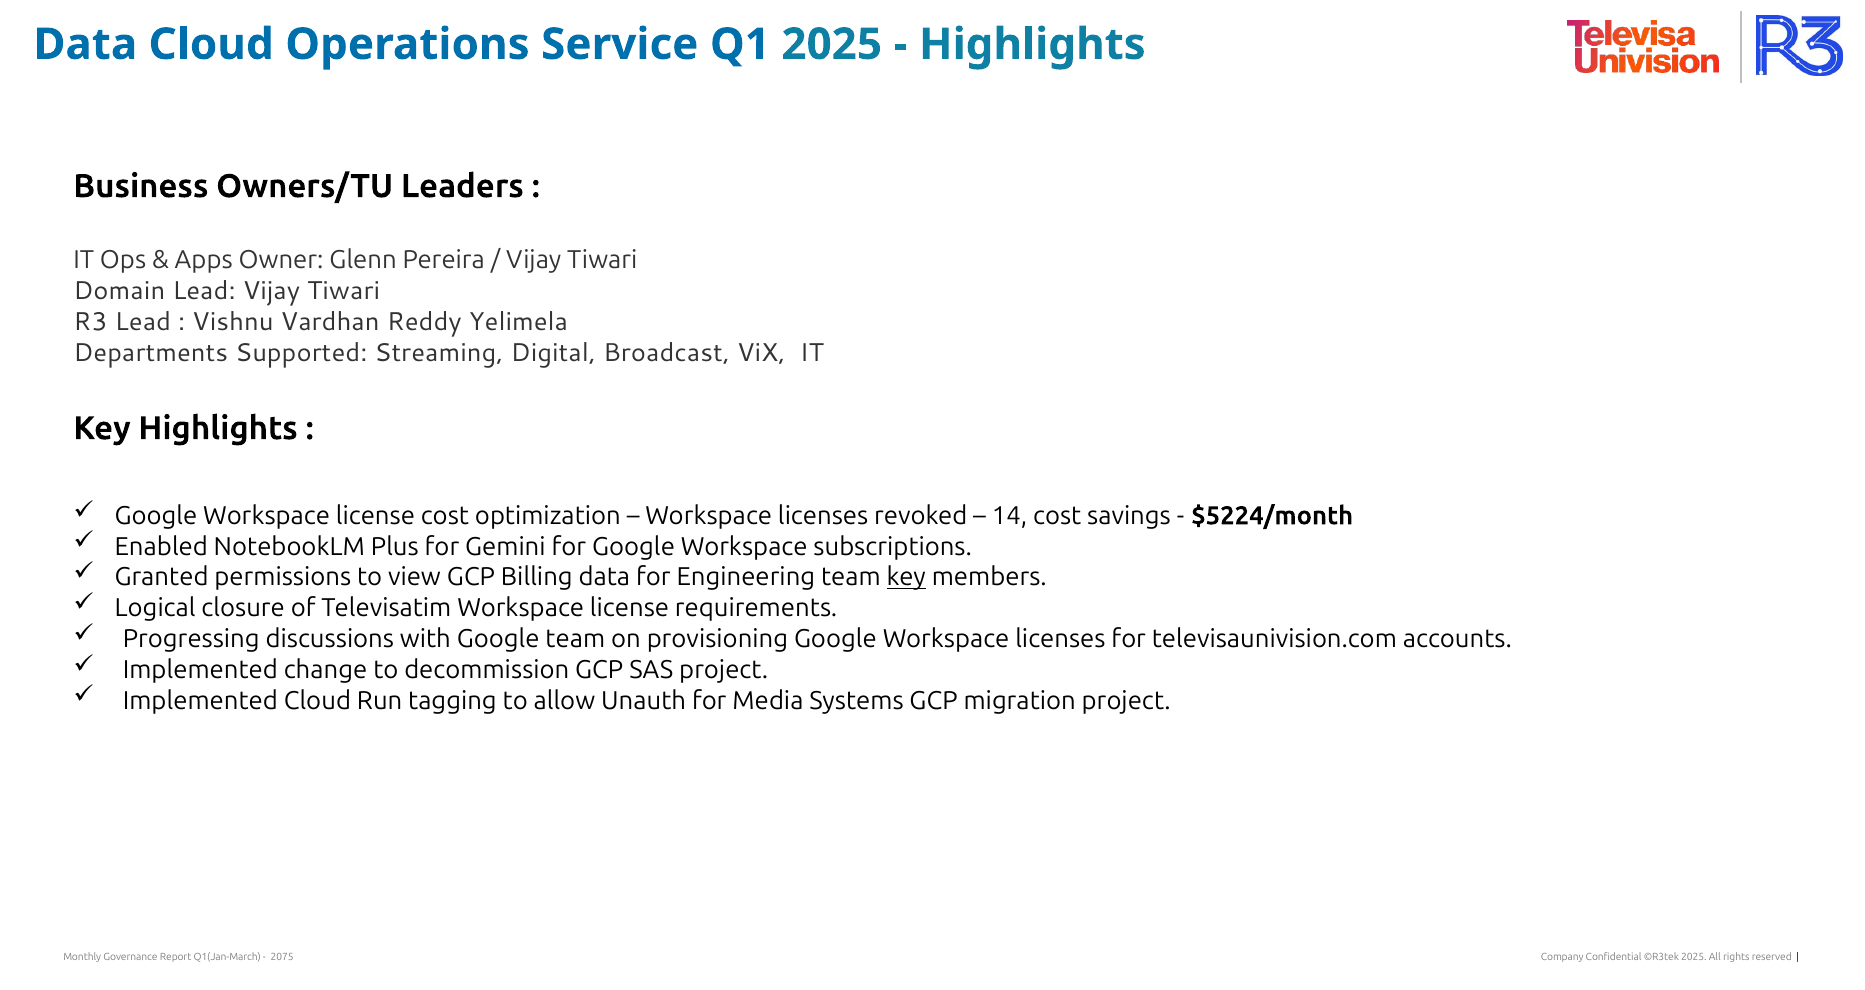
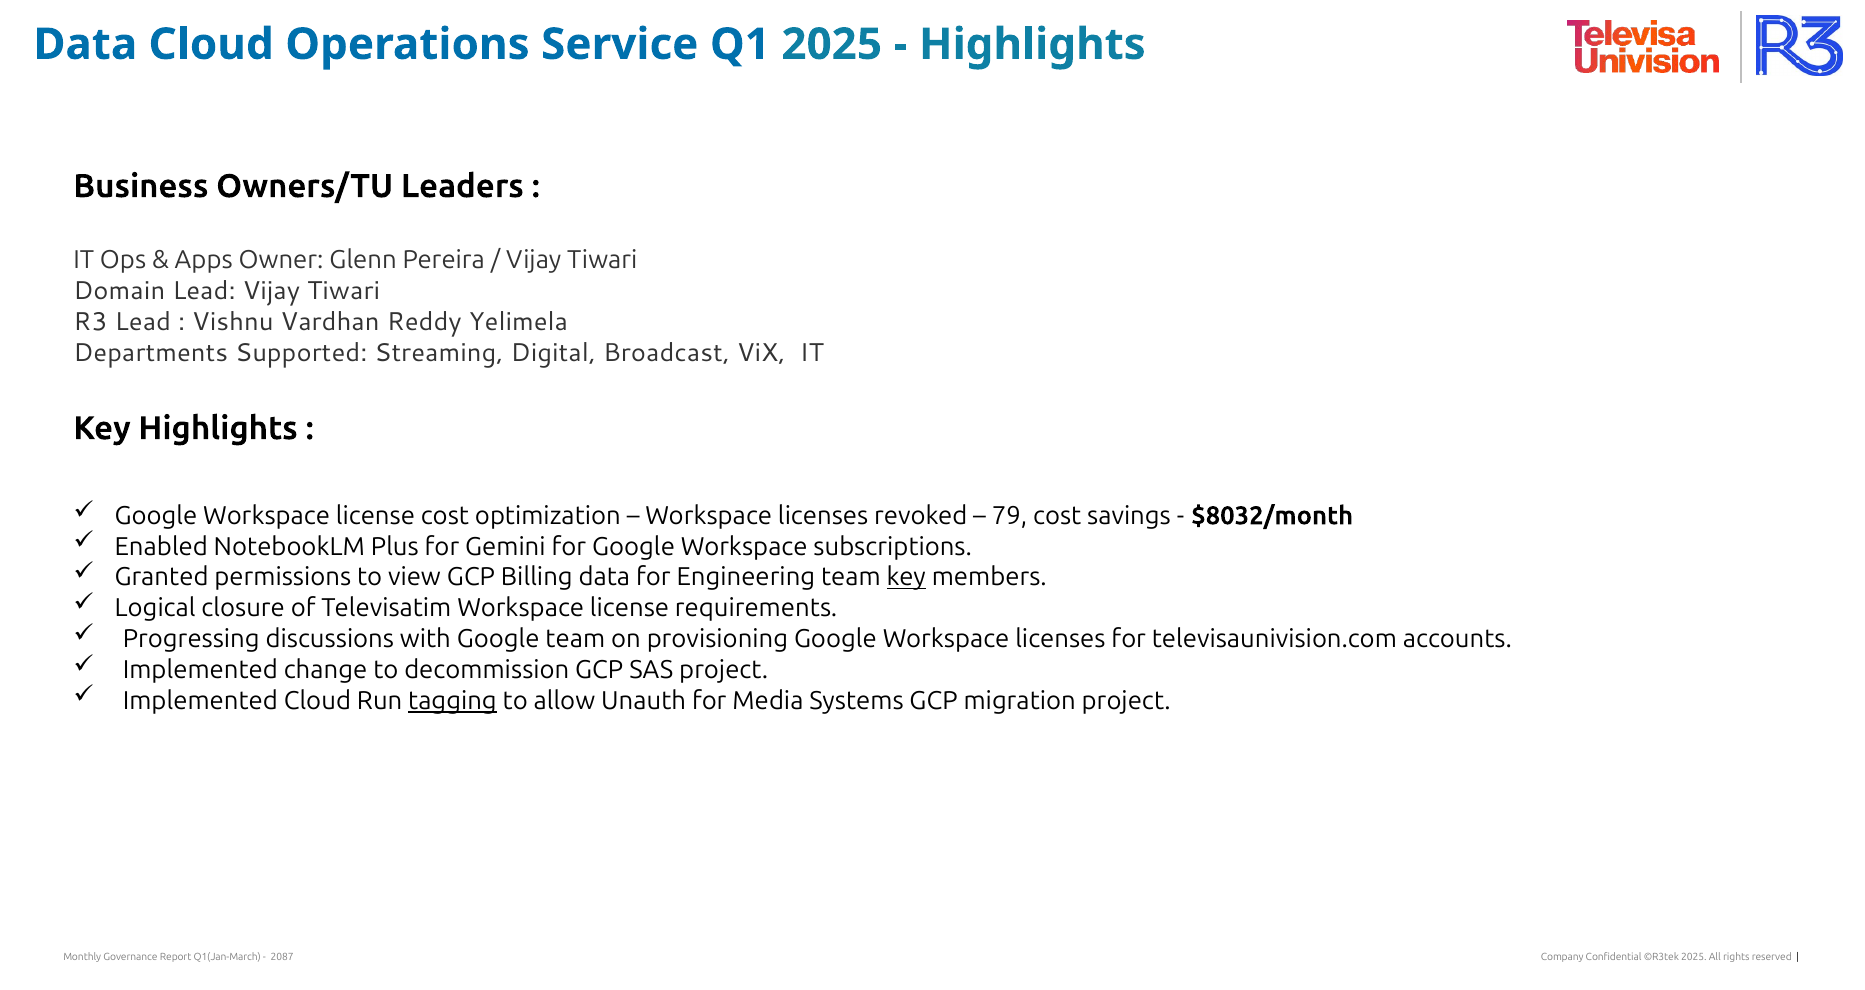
14: 14 -> 79 (1010, 516)
$5224/month: $5224/month -> $8032/month (1272, 516)
tagging underline: none -> present (452, 701)
2075: 2075 -> 2087 (282, 957)
